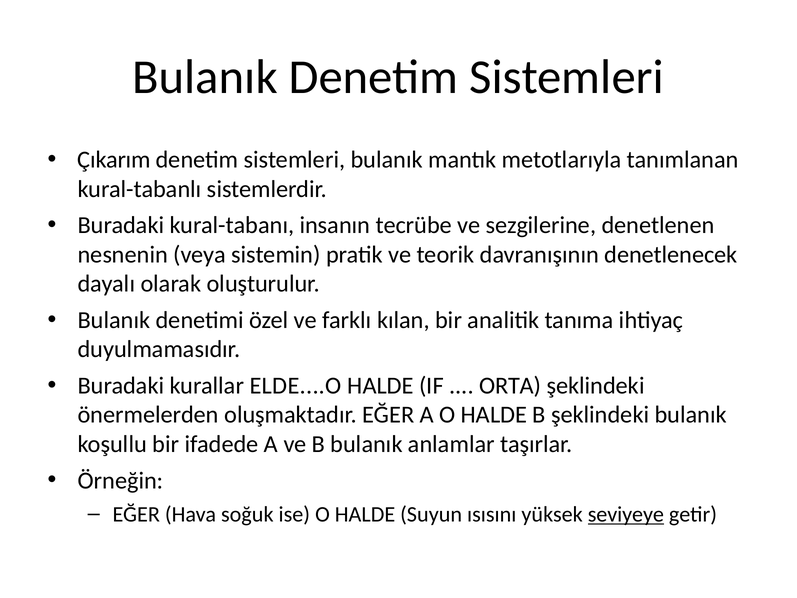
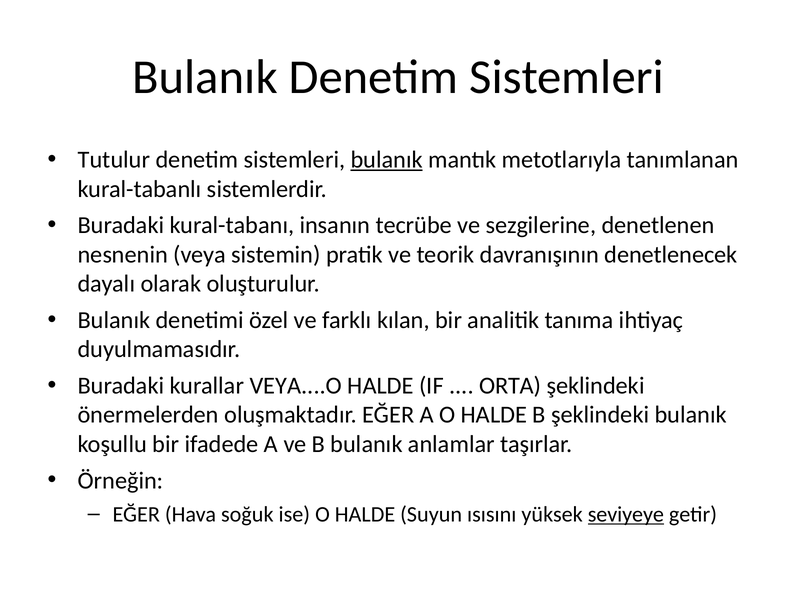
Çıkarım: Çıkarım -> Tutulur (114, 160)
bulanık underline: none -> present (387, 160)
ELDE....O: ELDE....O -> VEYA....O (296, 386)
